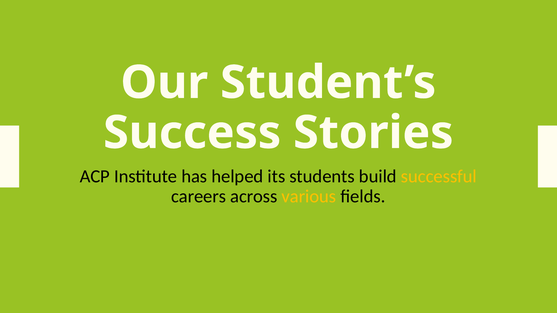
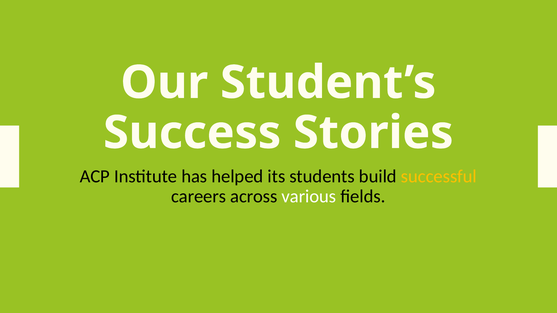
various colour: yellow -> white (309, 197)
